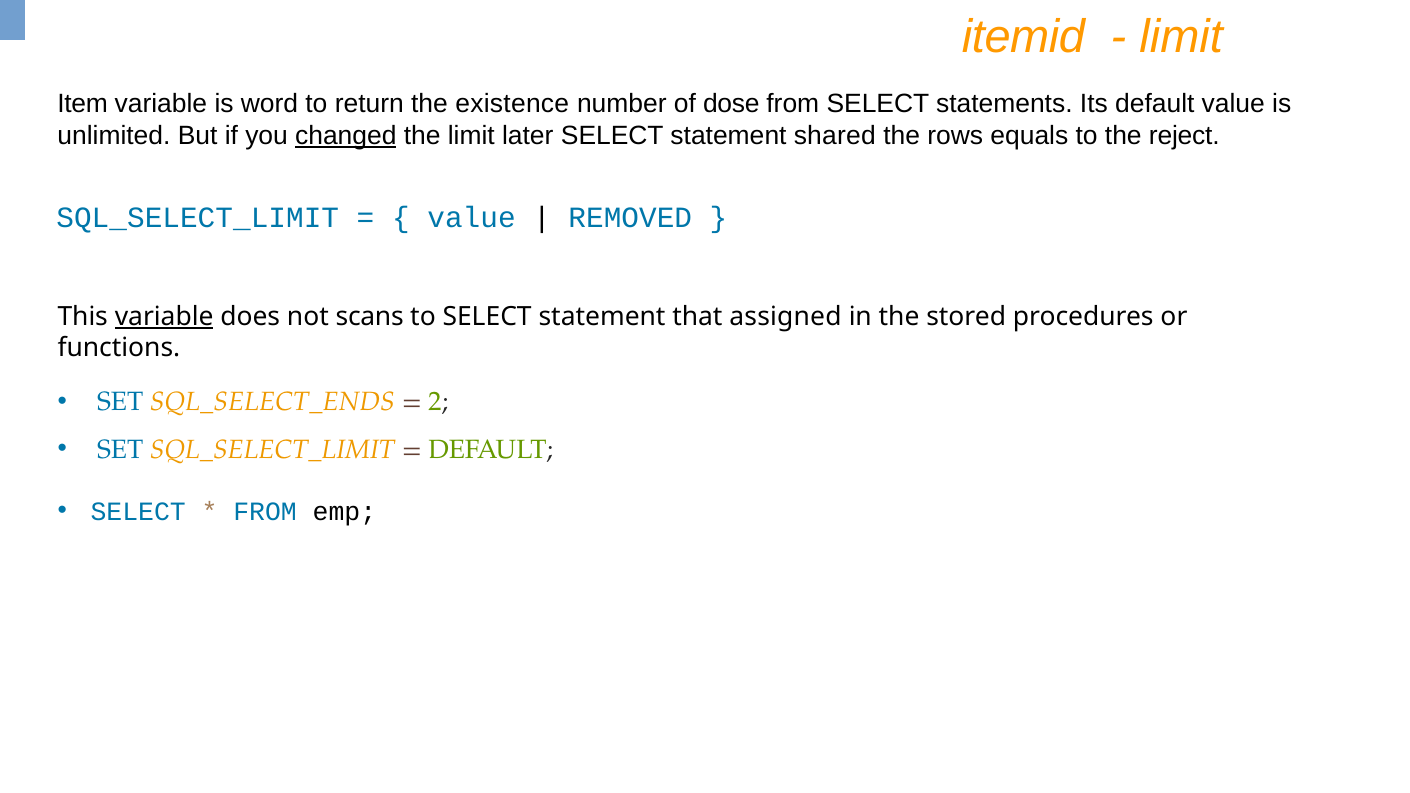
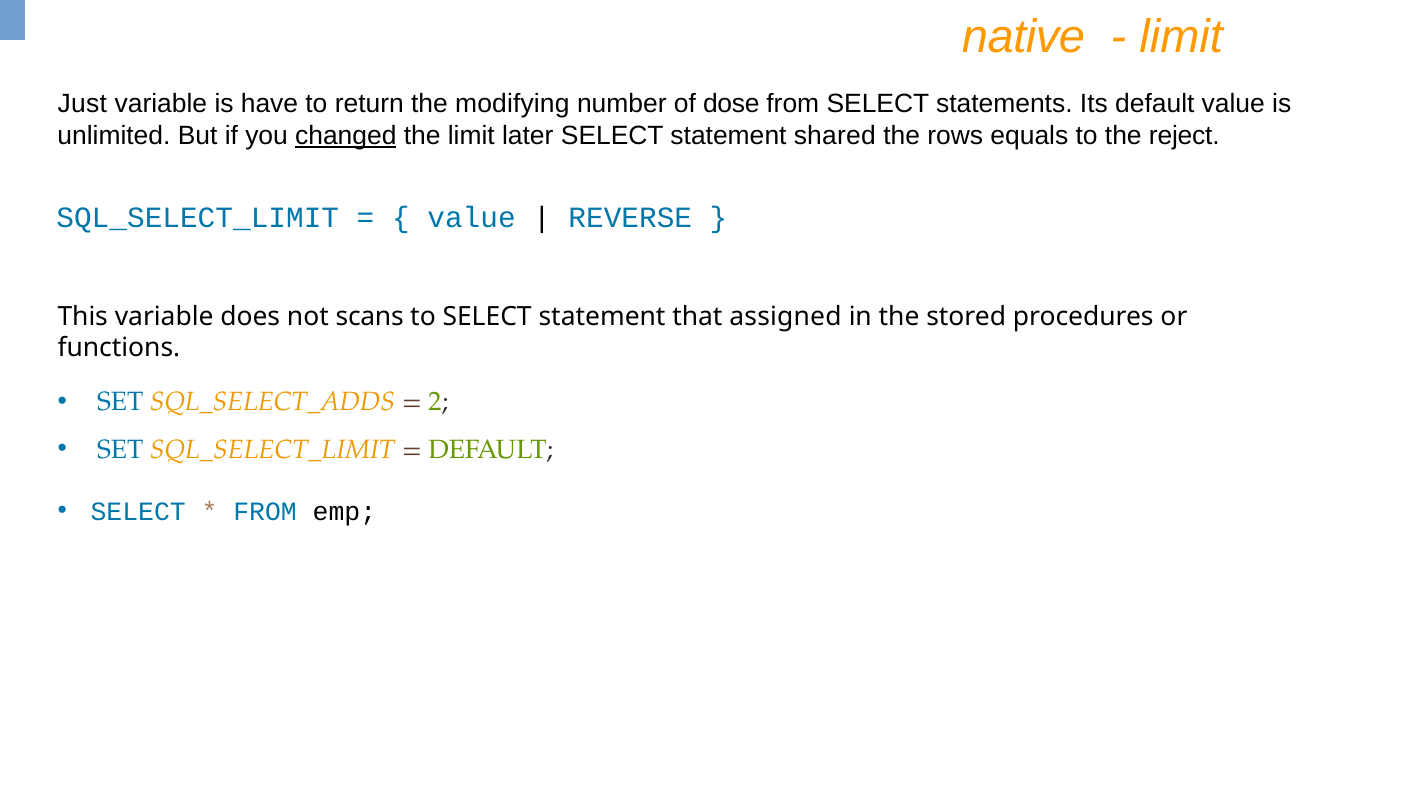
itemid: itemid -> native (1024, 37)
Item: Item -> Just (82, 104)
word: word -> have (269, 104)
existence: existence -> modifying (512, 104)
REMOVED: REMOVED -> REVERSE (630, 218)
variable underline: present -> none (164, 316)
SQL_SELECT_ENDS: SQL_SELECT_ENDS -> SQL_SELECT_ADDS (273, 402)
